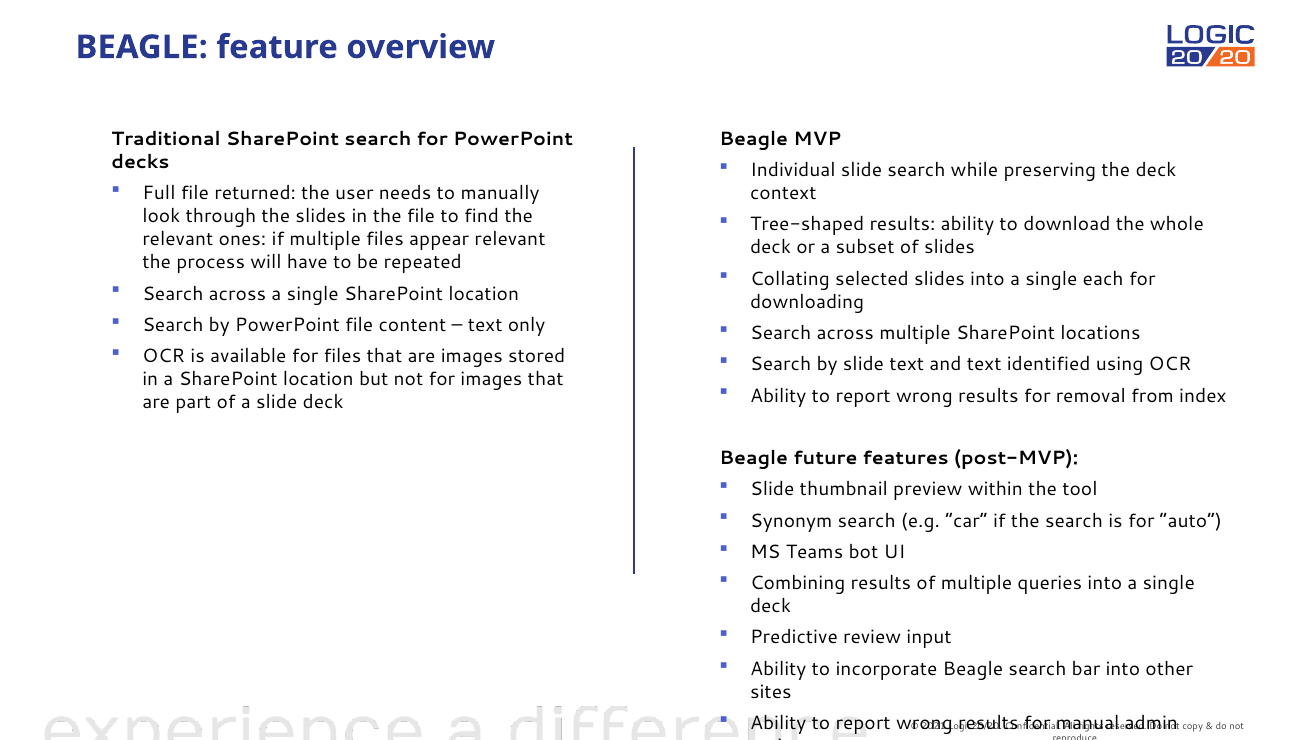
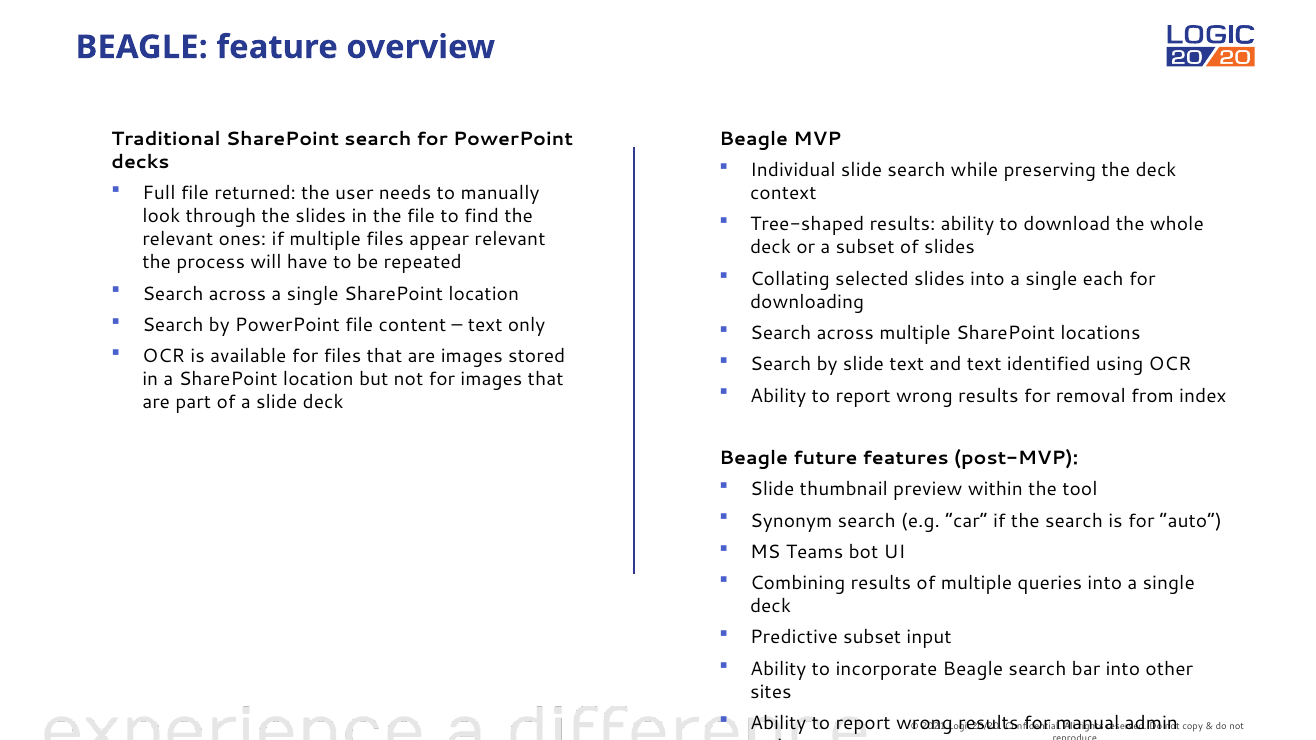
Predictive review: review -> subset (872, 638)
